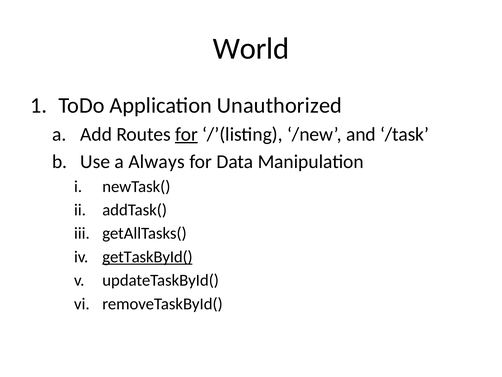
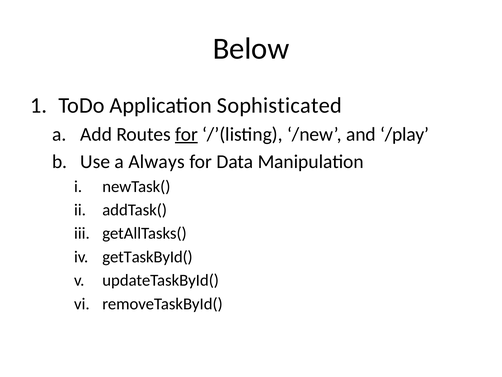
World: World -> Below (251, 49)
Unauthorized: Unauthorized -> Sophisticated (279, 105)
/task: /task -> /play (405, 134)
getTaskById( underline: present -> none (147, 257)
